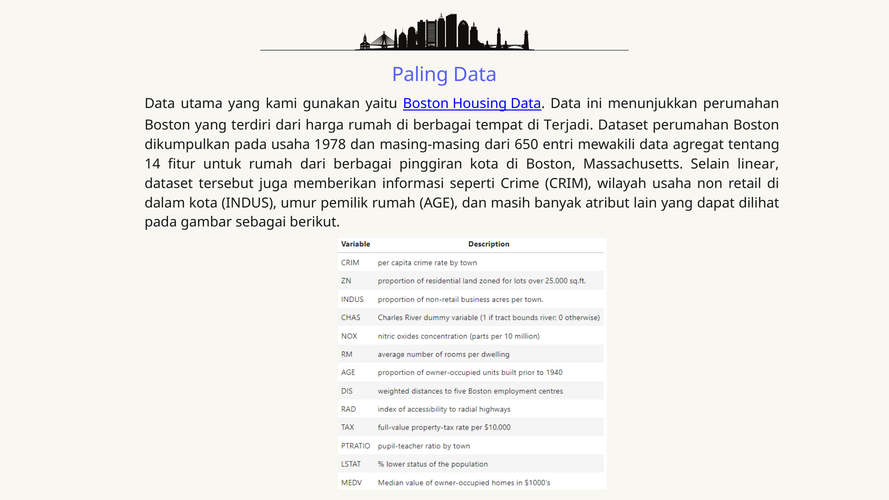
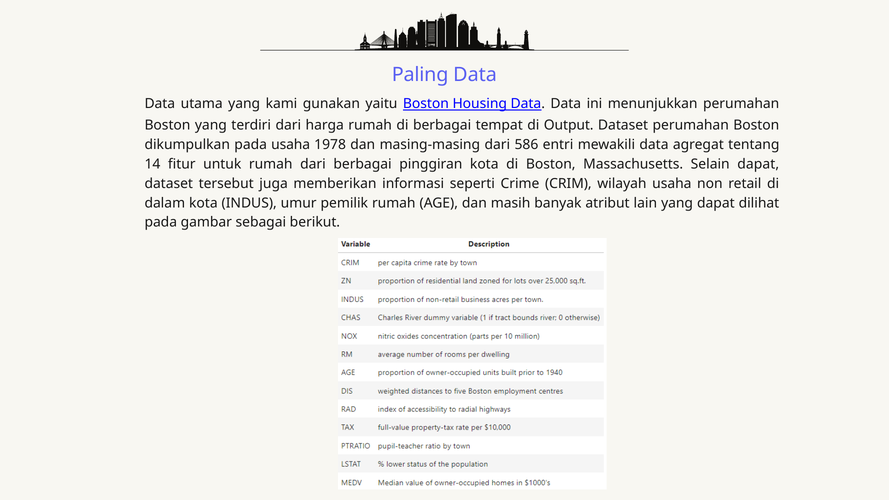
Terjadi: Terjadi -> Output (569, 125)
650: 650 -> 586 (526, 145)
Selain linear: linear -> dapat (758, 164)
